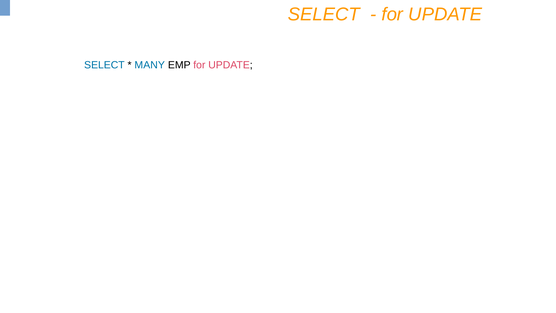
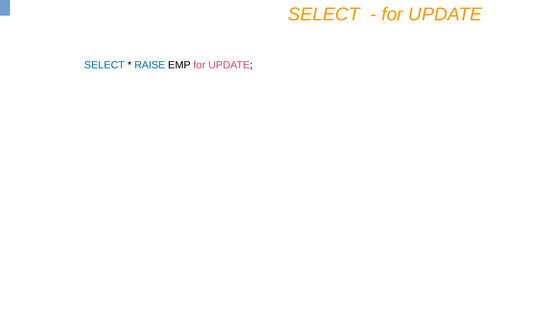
MANY: MANY -> RAISE (150, 65)
